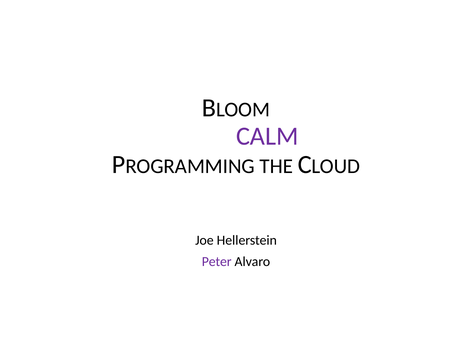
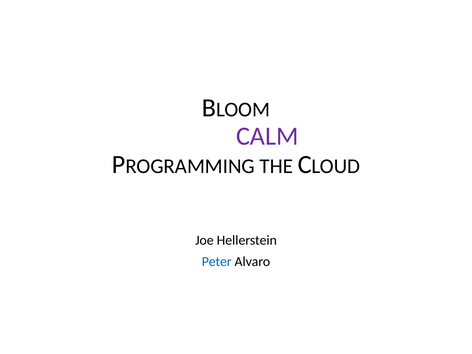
Peter colour: purple -> blue (217, 262)
